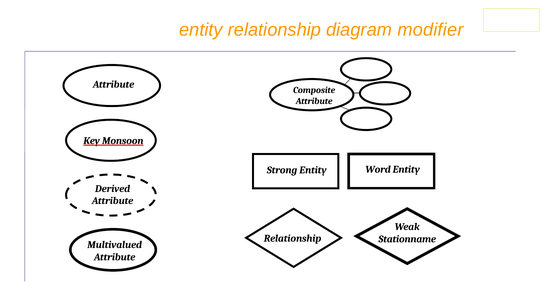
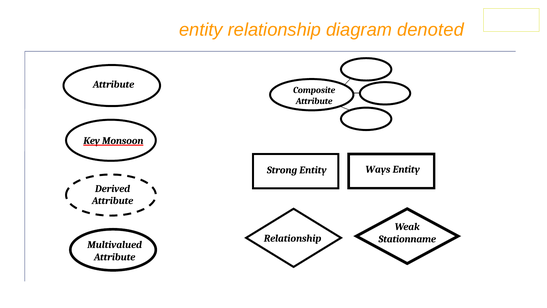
modifier: modifier -> denoted (430, 30)
Word: Word -> Ways (378, 169)
